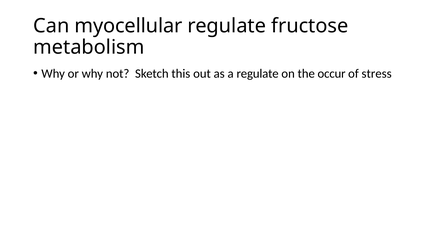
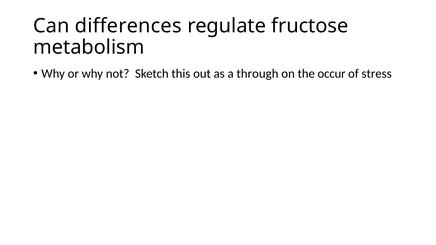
myocellular: myocellular -> differences (128, 26)
a regulate: regulate -> through (257, 74)
